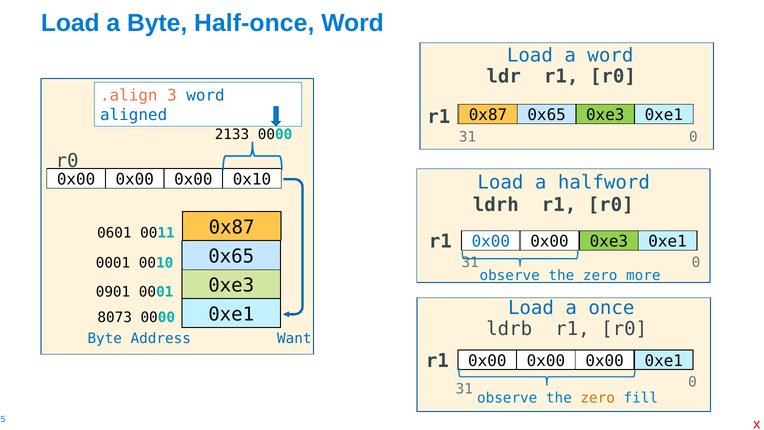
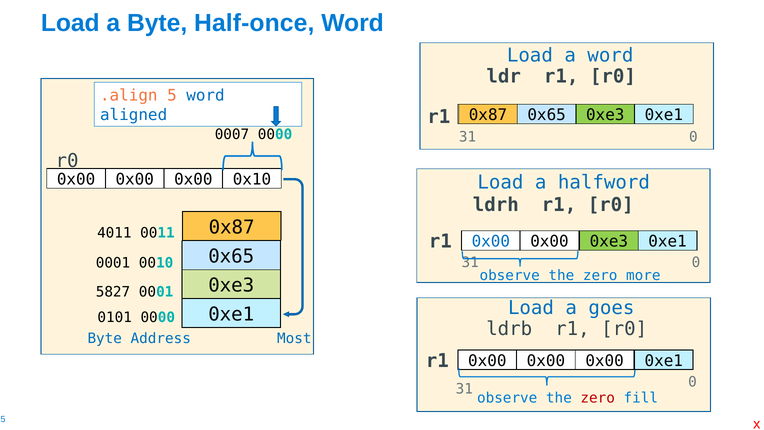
3: 3 -> 5 (172, 96)
2133: 2133 -> 0007 (232, 135)
0601: 0601 -> 4011 (114, 233)
0901: 0901 -> 5827 (113, 292)
once: once -> goes (611, 308)
8073: 8073 -> 0101 (115, 317)
Want: Want -> Most (294, 338)
zero colour: orange -> red (598, 398)
